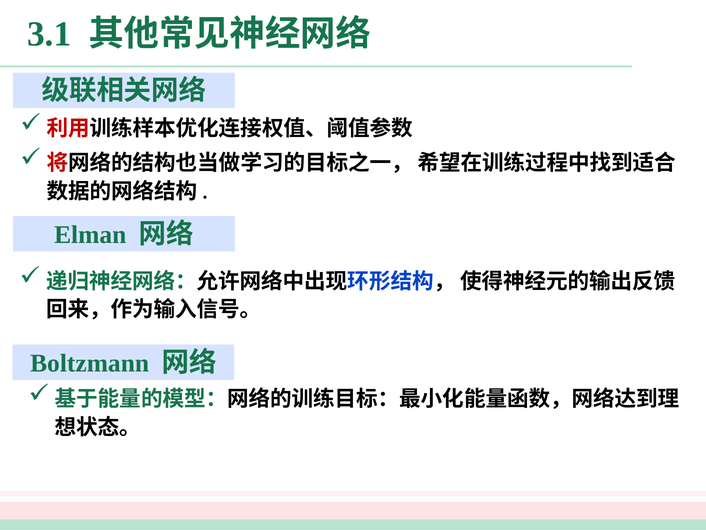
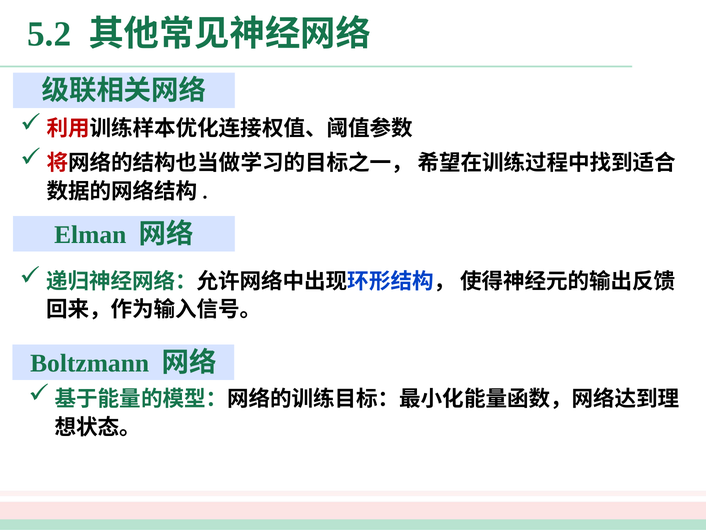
3.1: 3.1 -> 5.2 (49, 34)
